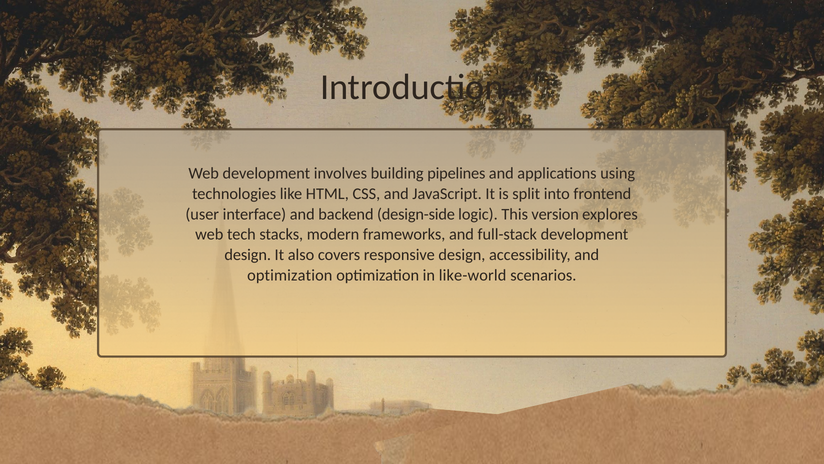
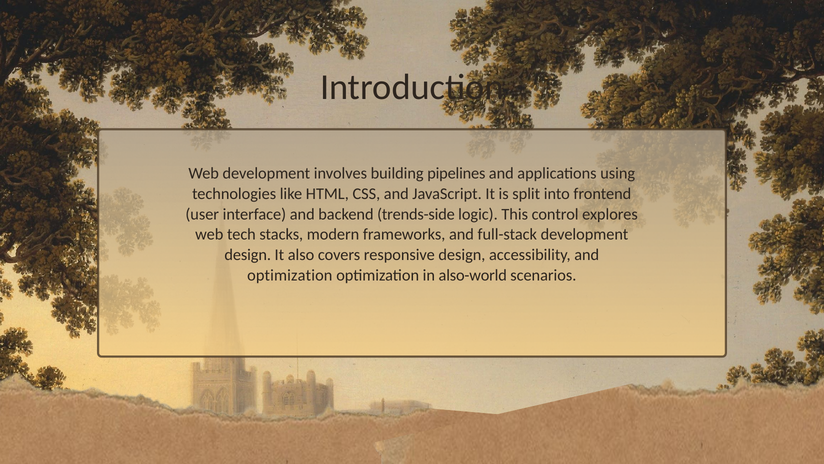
design-side: design-side -> trends-side (416, 214)
version: version -> control (555, 214)
like-world: like-world -> also-world (473, 275)
